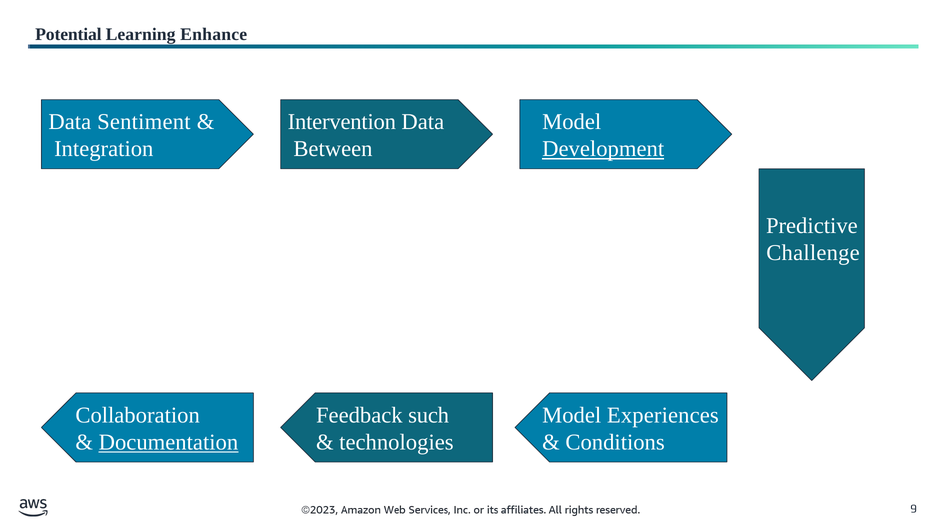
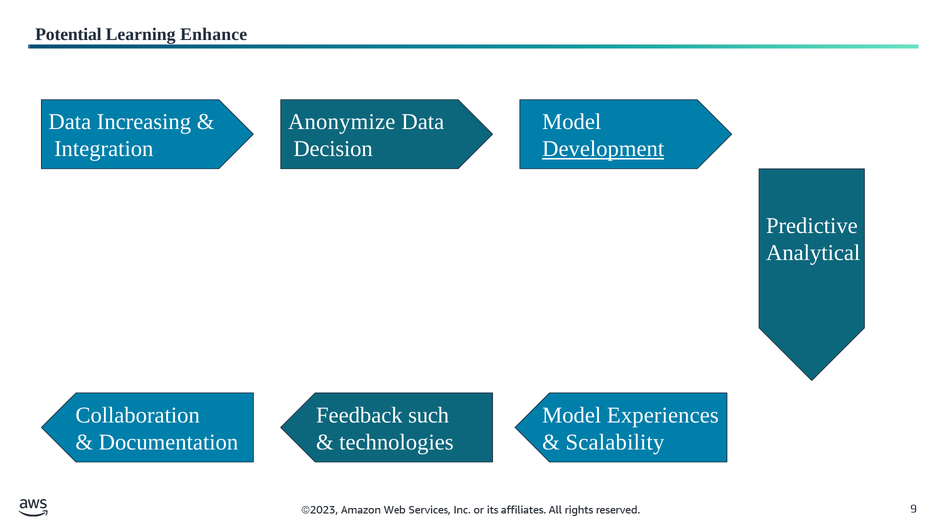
Sentiment: Sentiment -> Increasing (144, 122)
Intervention: Intervention -> Anonymize (342, 122)
Between: Between -> Decision (333, 149)
Challenge: Challenge -> Analytical (813, 253)
Documentation underline: present -> none (168, 443)
Conditions: Conditions -> Scalability (615, 443)
